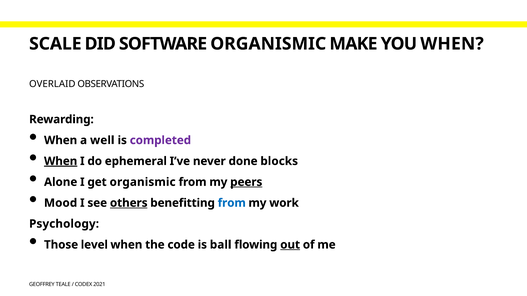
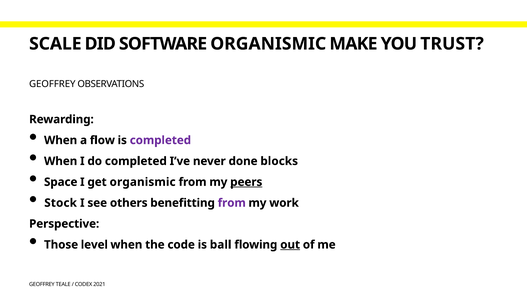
YOU WHEN: WHEN -> TRUST (452, 44)
OVERLAID: OVERLAID -> GEOFFREY (52, 84)
well: well -> flow (102, 140)
When underline: present -> none (61, 161)
do ephemeral: ephemeral -> completed (136, 161)
Alone: Alone -> Space (61, 182)
Mood: Mood -> Stock (61, 203)
others underline: present -> none (129, 203)
from colour: blue -> purple (232, 203)
Psychology: Psychology -> Perspective (64, 224)
